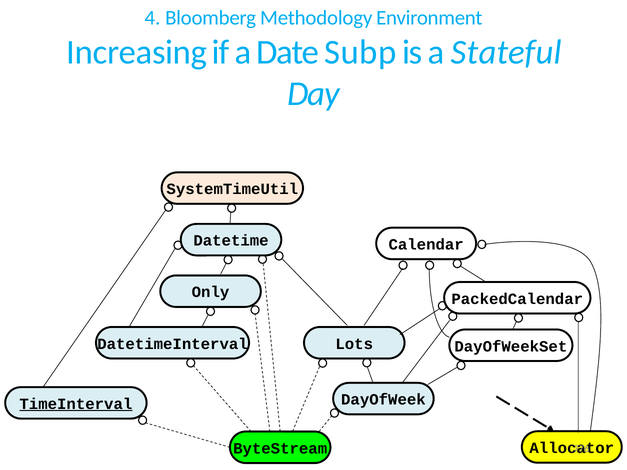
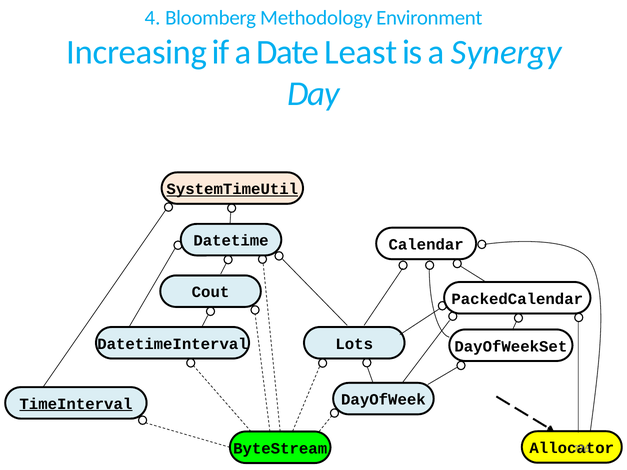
Subp: Subp -> Least (361, 52)
Stateful: Stateful -> Synergy (506, 52)
SystemTimeUtil underline: none -> present (232, 189)
Only: Only -> Cout (211, 292)
